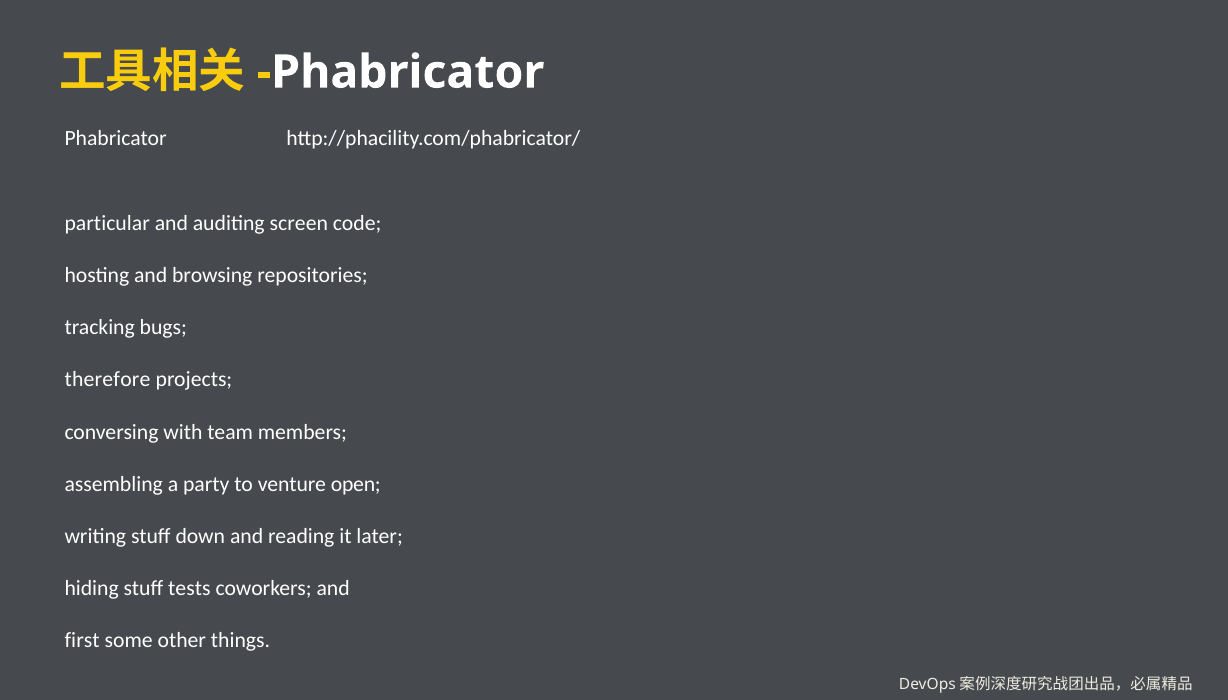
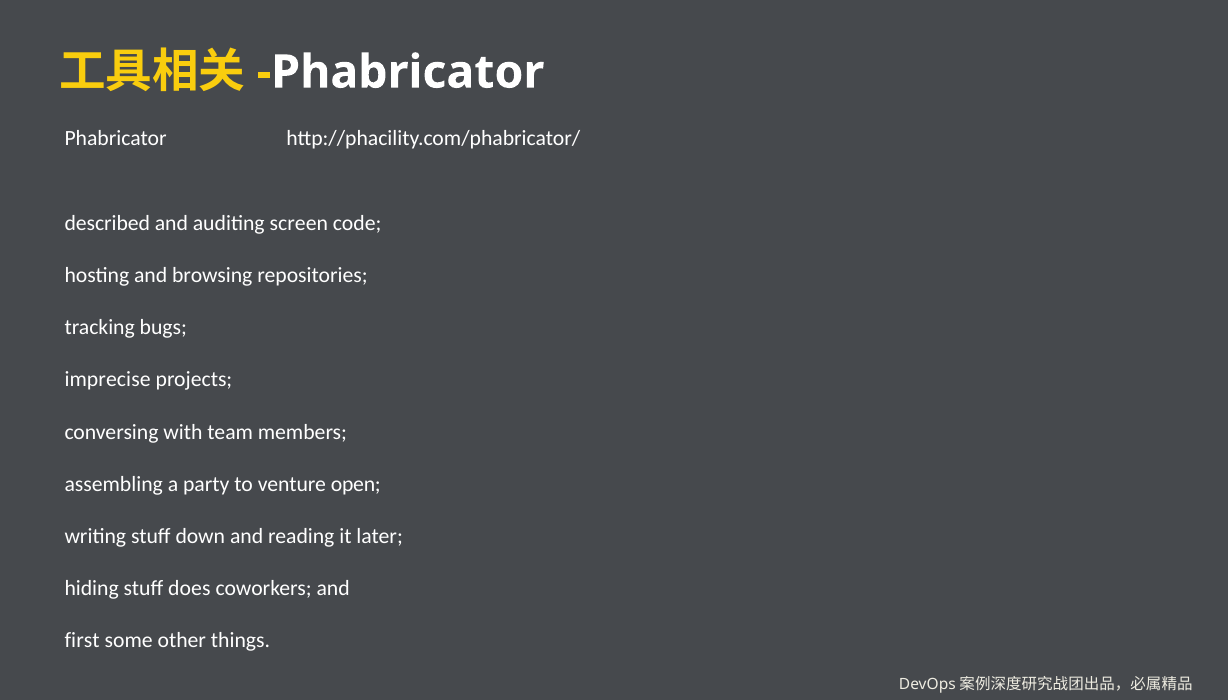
particular: particular -> described (107, 223)
therefore: therefore -> imprecise (108, 380)
tests: tests -> does (189, 588)
